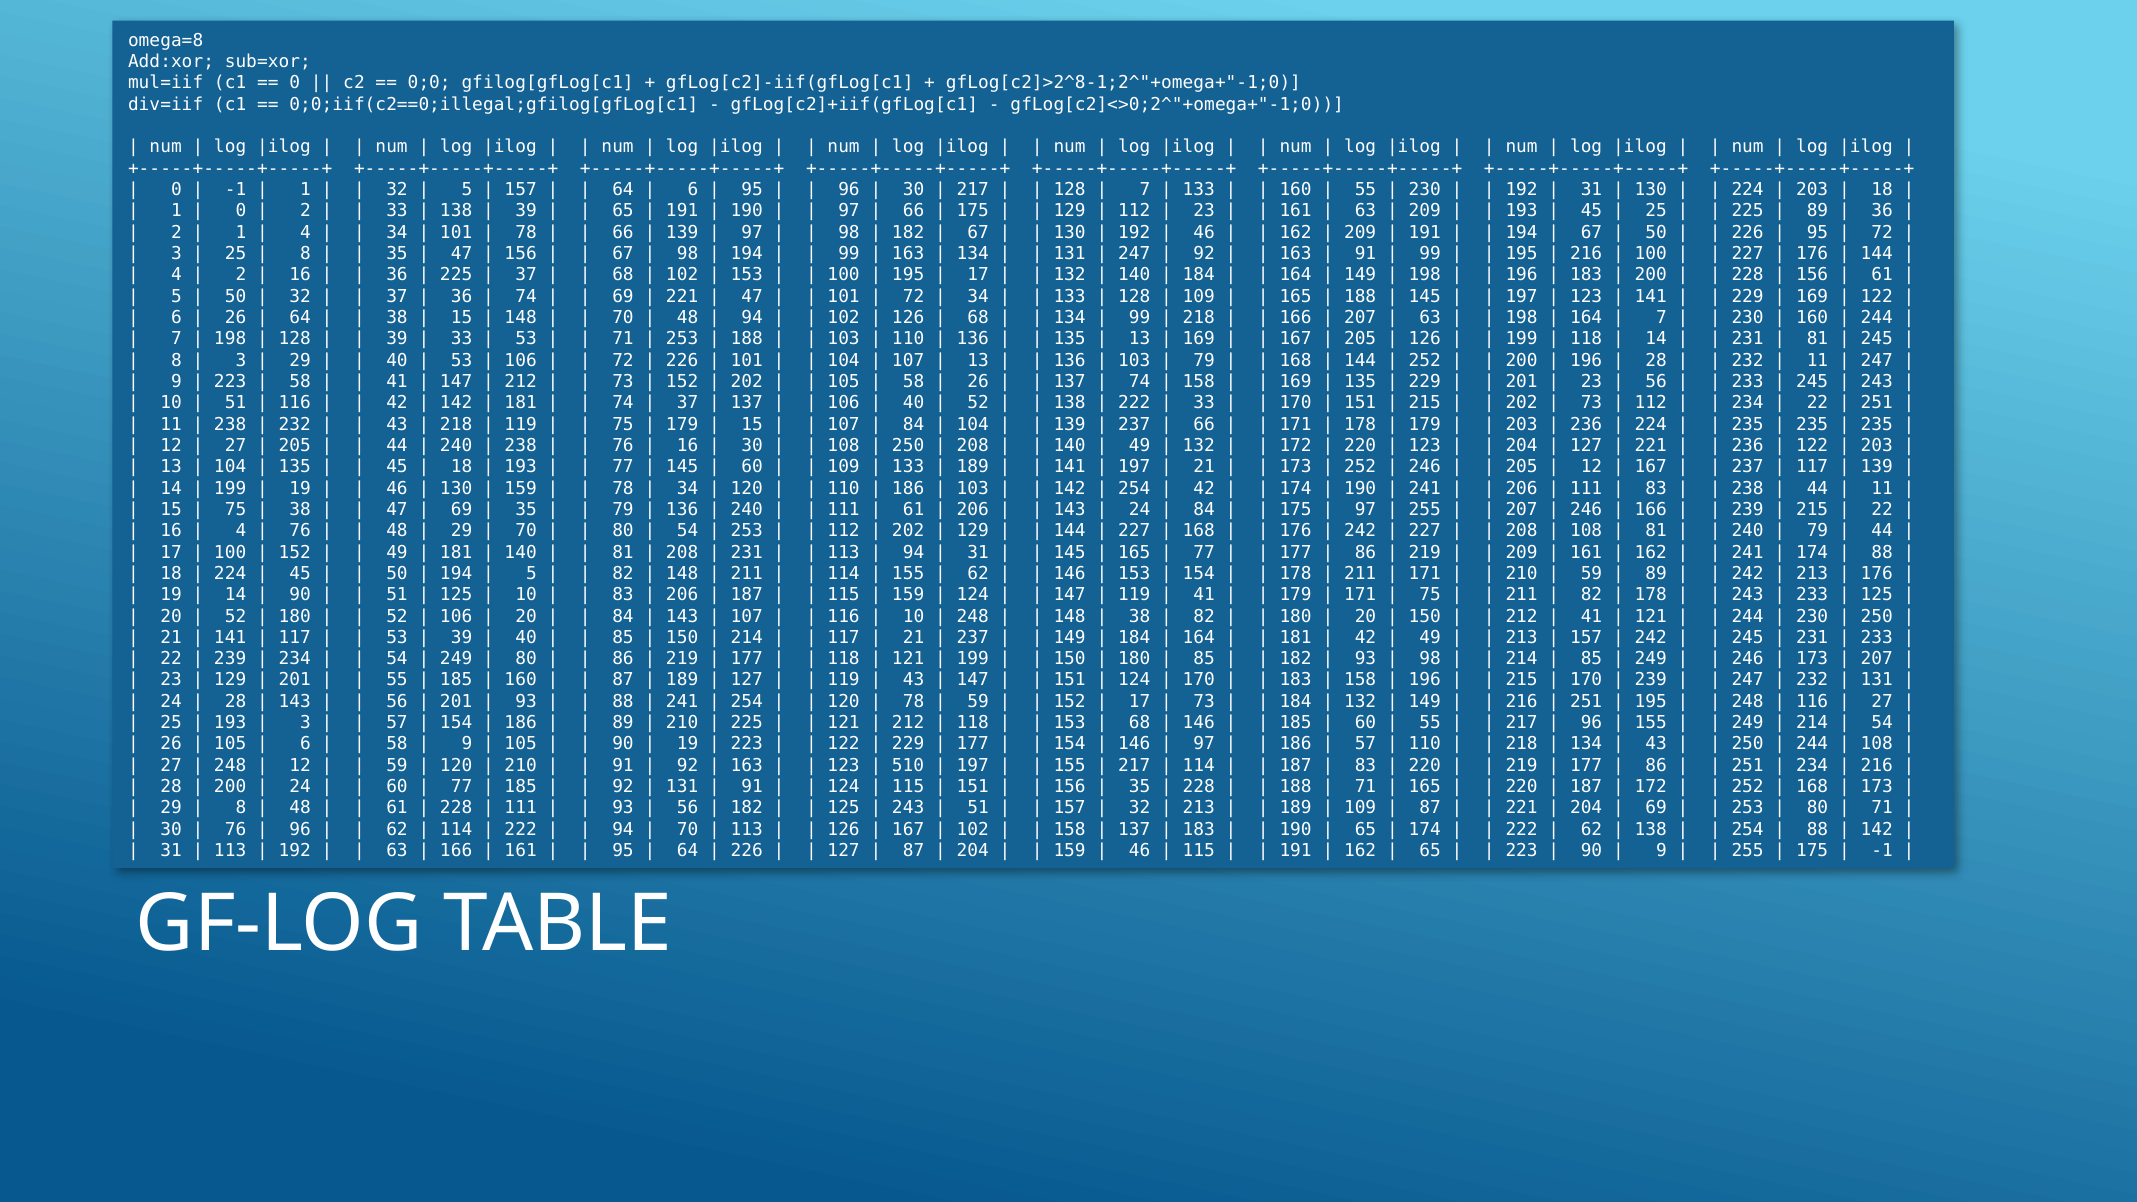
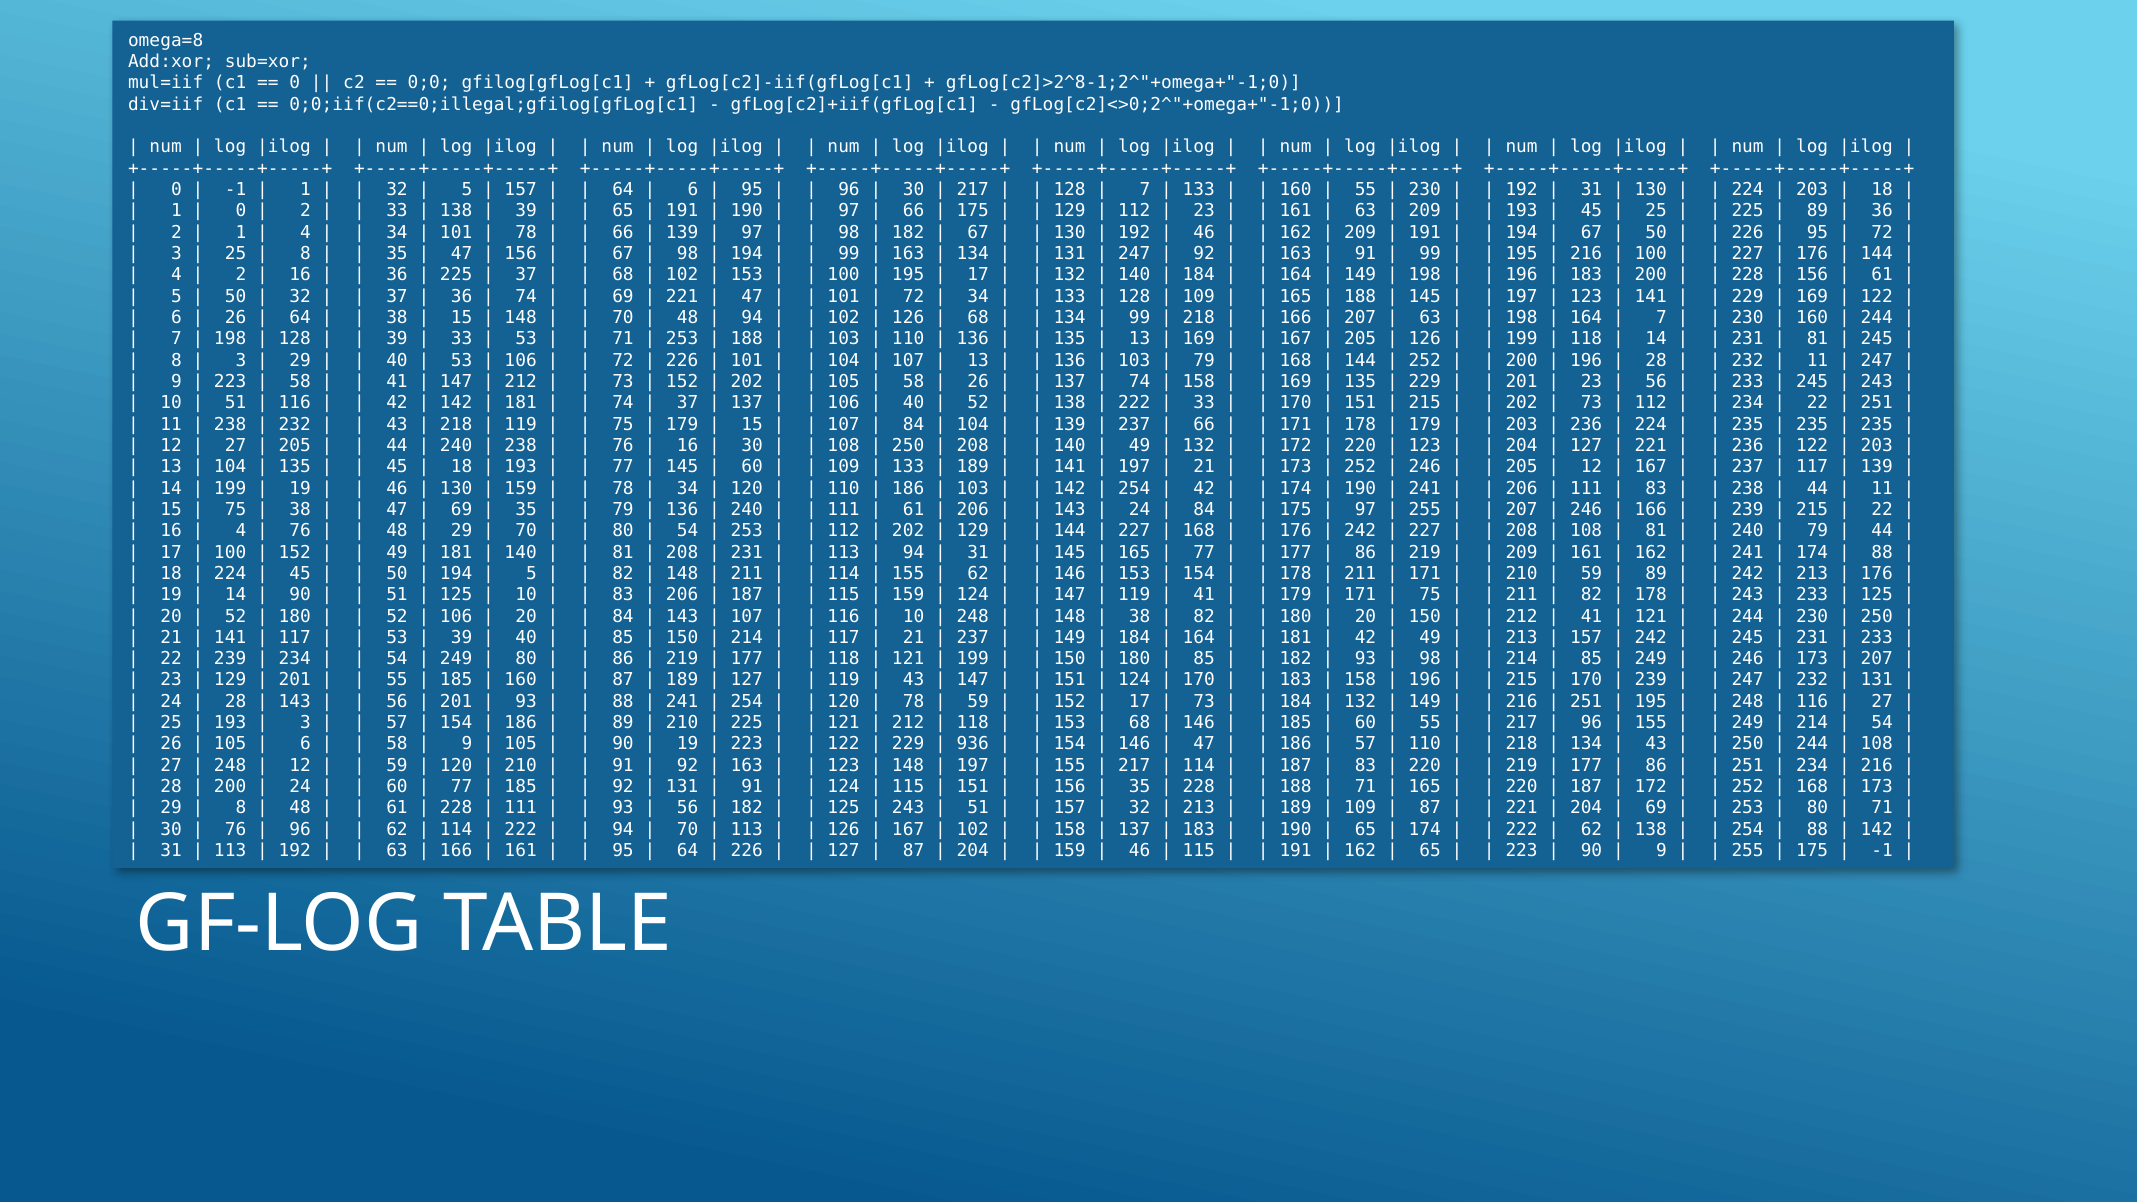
177: 177 -> 936 (973, 744)
97: 97 -> 47 (1204, 744)
510: 510 -> 148 (908, 765)
